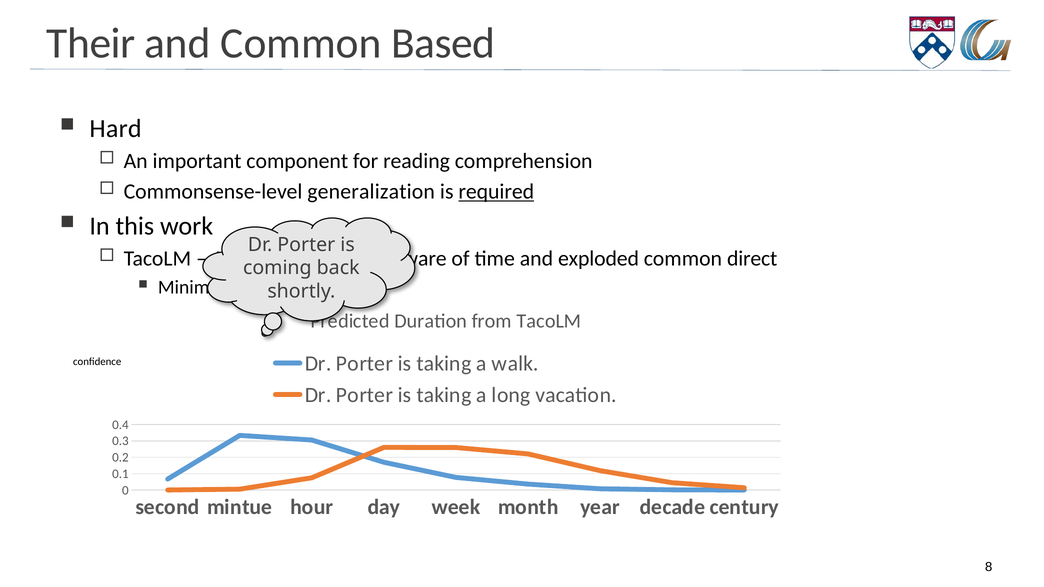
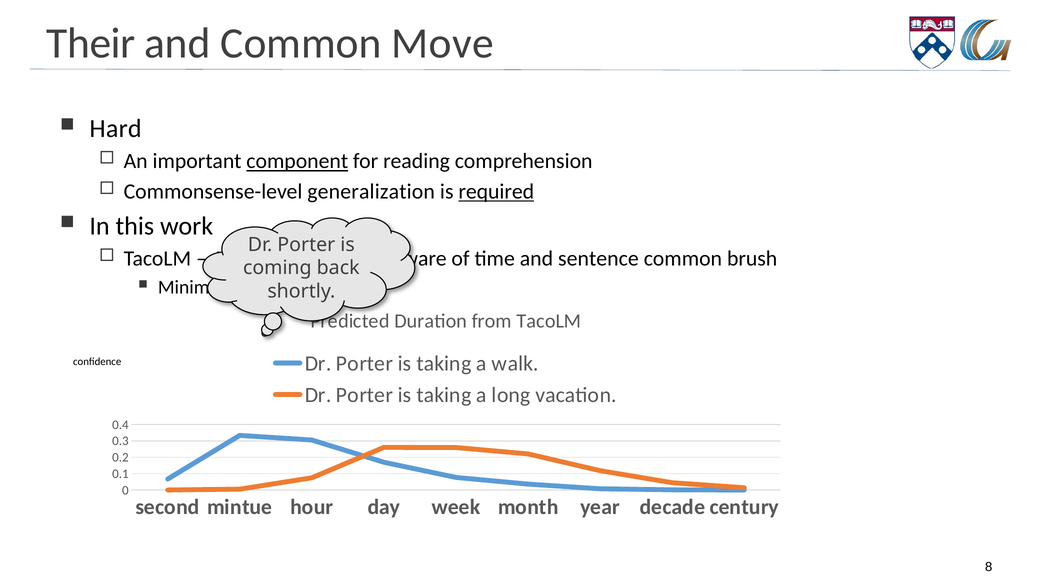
Based: Based -> Move (443, 44)
component underline: none -> present (297, 161)
exploded: exploded -> sentence (598, 259)
direct: direct -> brush (752, 259)
